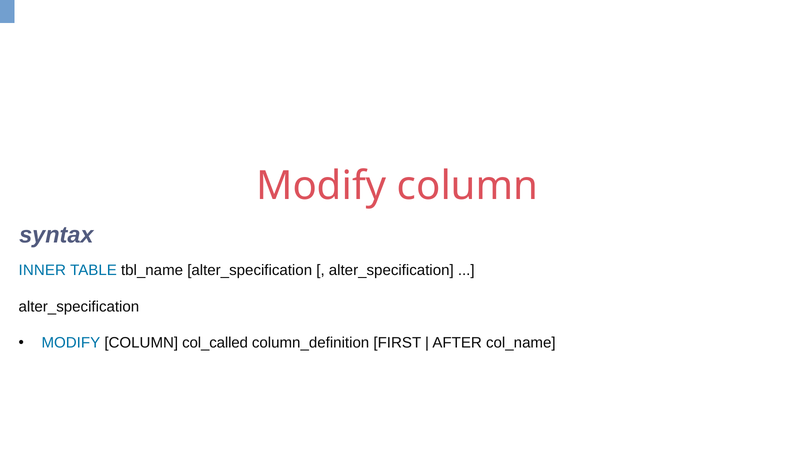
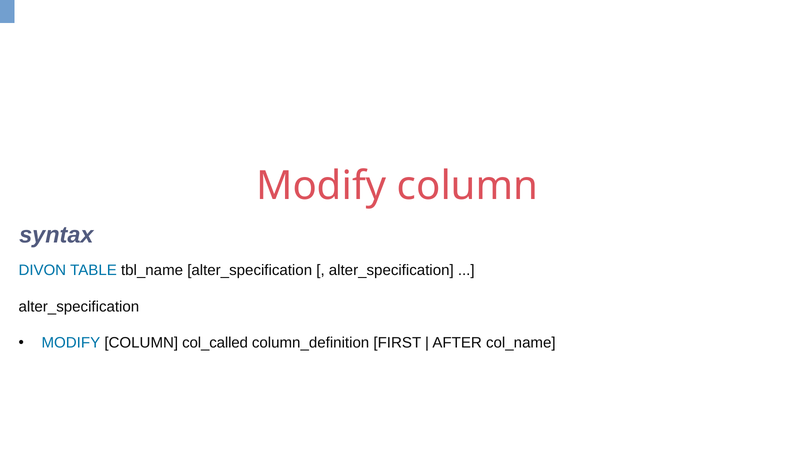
INNER: INNER -> DIVON (42, 270)
